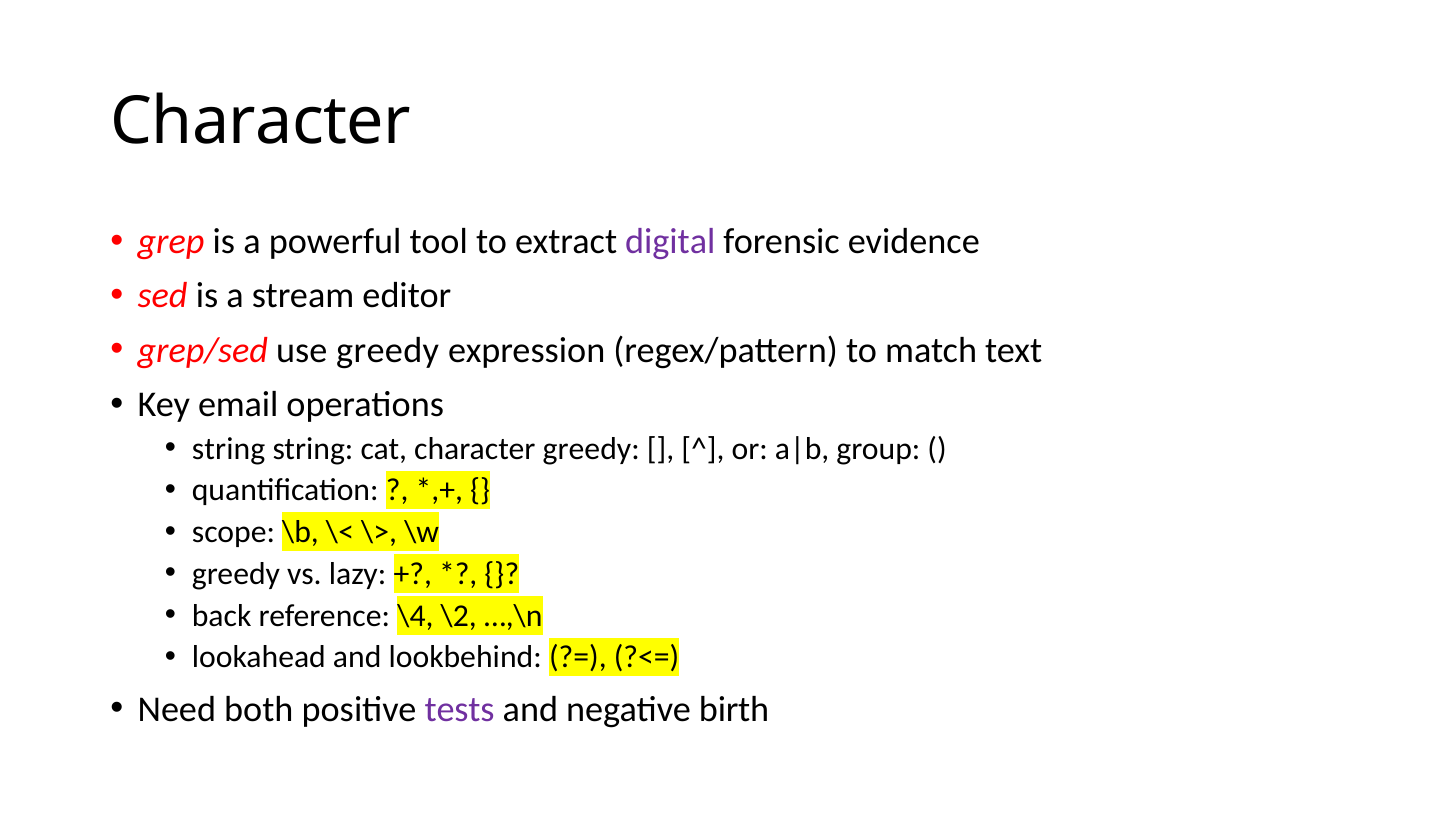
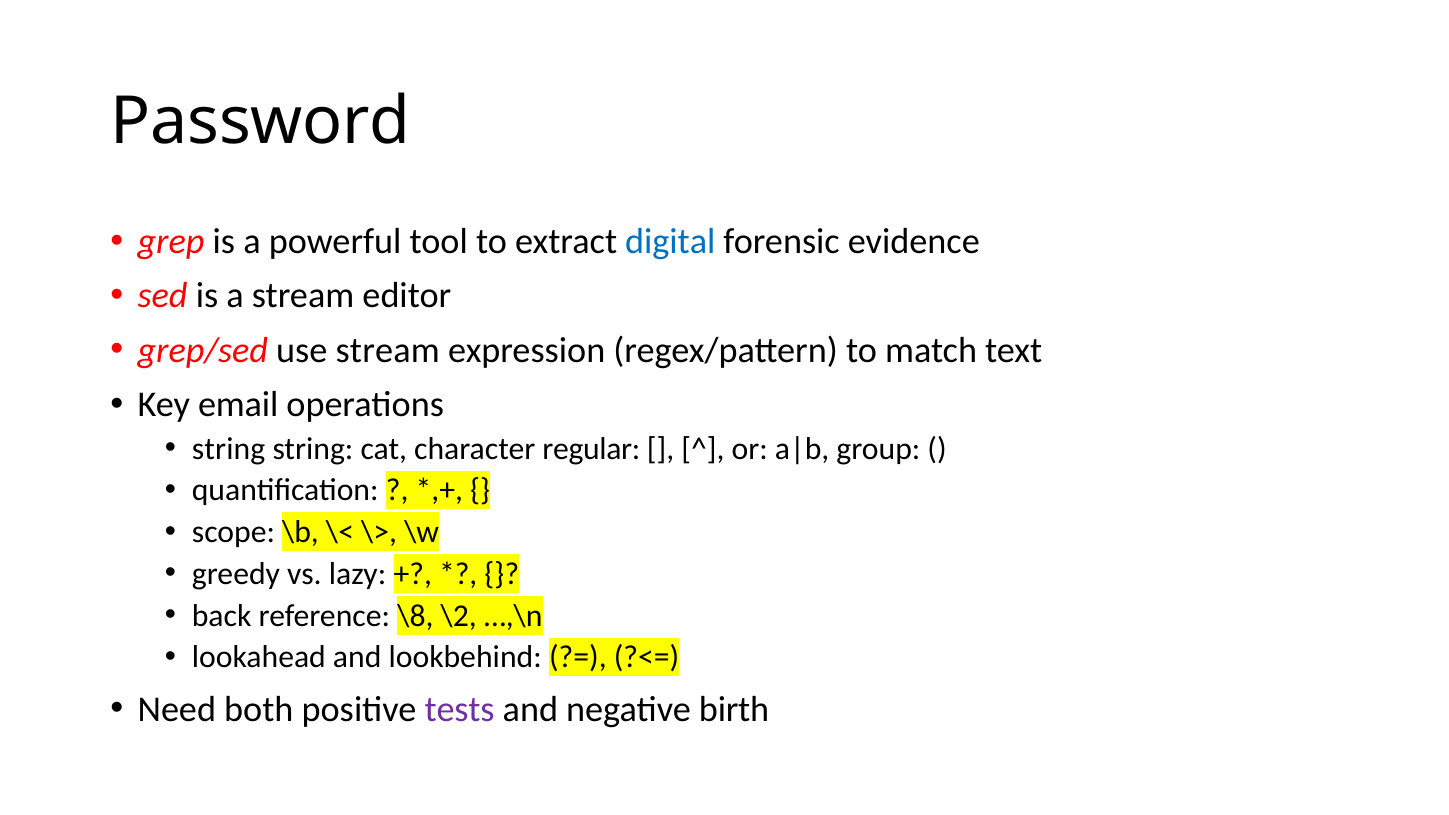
Character: Character -> Password (261, 122)
digital colour: purple -> blue (670, 242)
use greedy: greedy -> stream (388, 350)
character greedy: greedy -> regular (591, 449)
\4: \4 -> \8 (415, 616)
